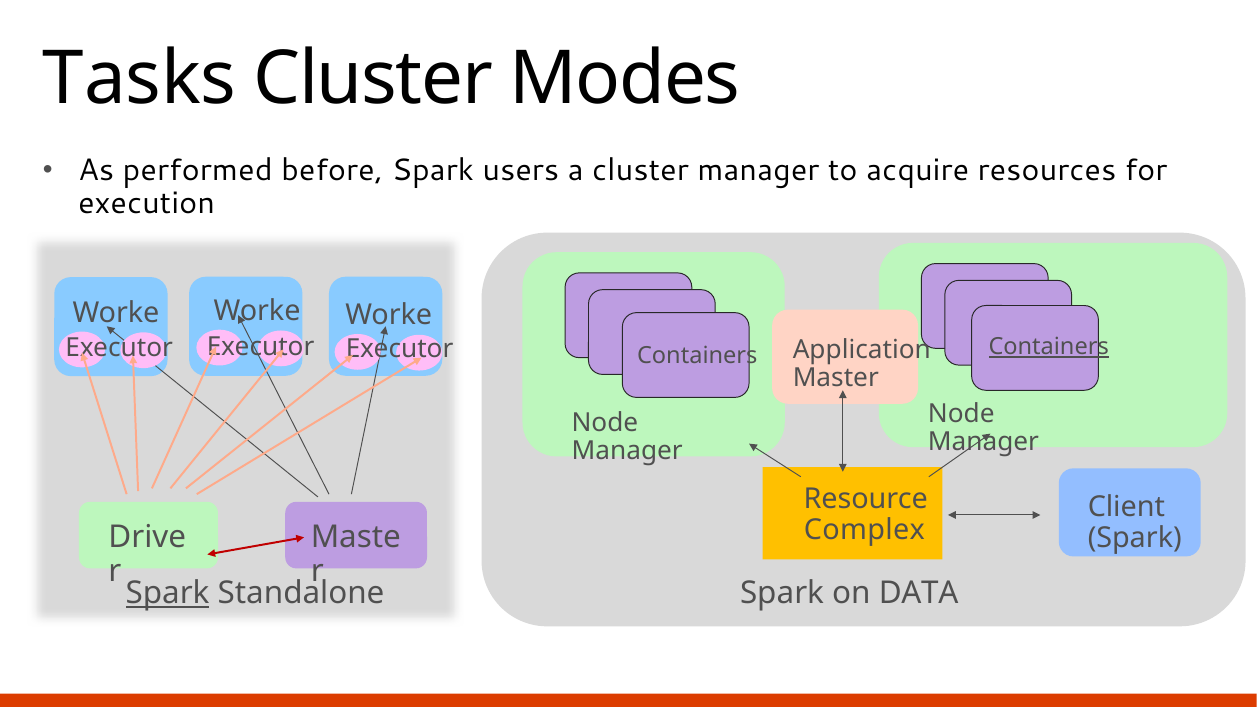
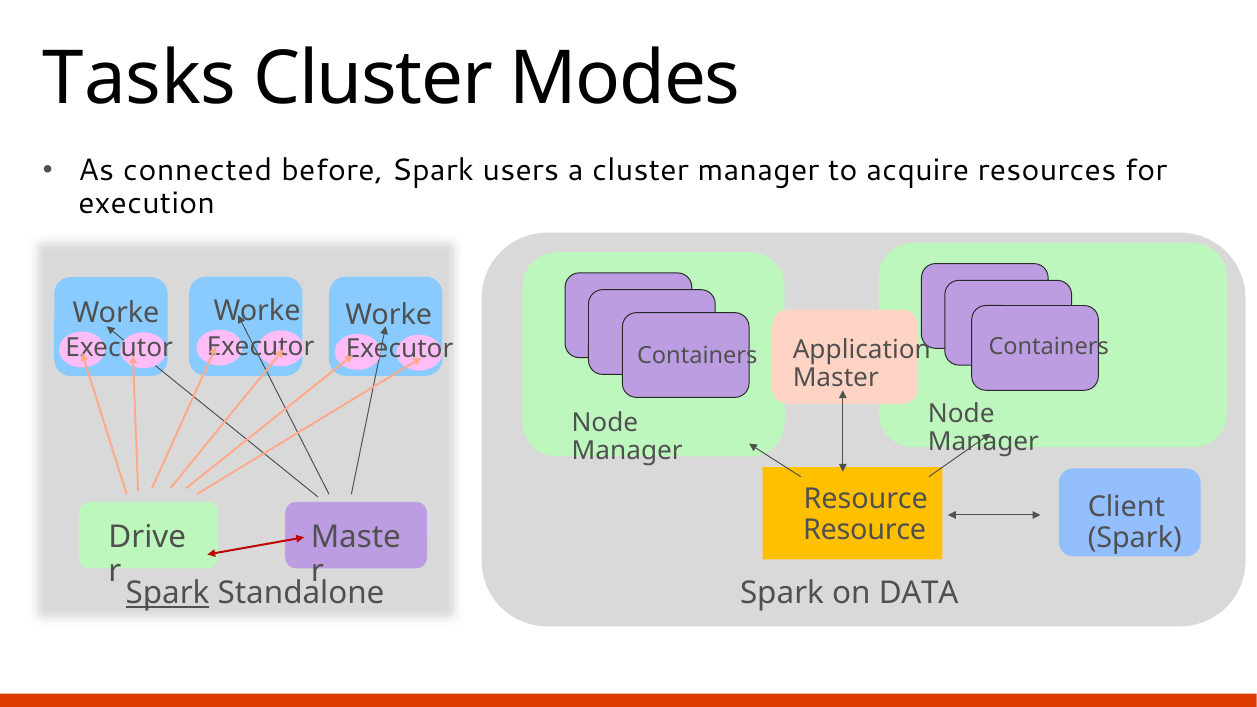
performed: performed -> connected (198, 170)
Containers underline: present -> none (1049, 347)
Complex: Complex -> Resource (865, 530)
